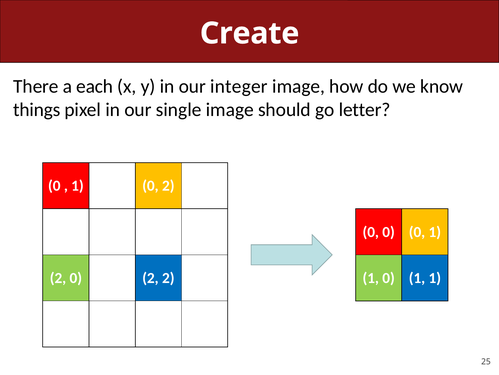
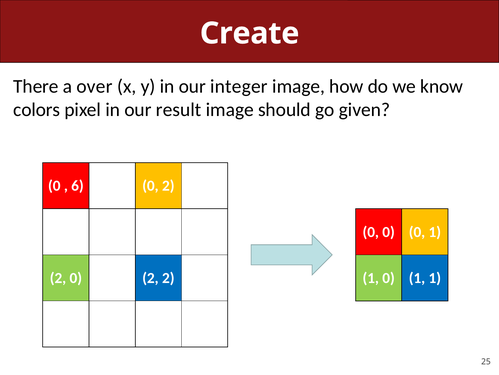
each: each -> over (95, 86)
things: things -> colors (37, 109)
single: single -> result (179, 109)
letter: letter -> given (364, 109)
1: 1 -> 6 (77, 186)
